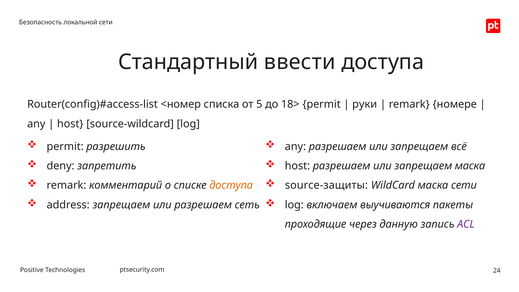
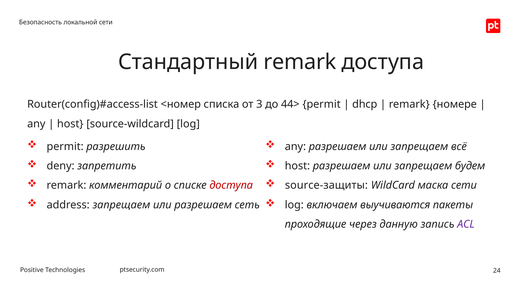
Стандартный ввести: ввести -> remark (300, 62)
5: 5 -> 3 (259, 104)
18>: 18> -> 44> (290, 104)
руки: руки -> dhcp (365, 104)
запрещаем маска: маска -> будем (470, 166)
доступа colour: orange -> red (231, 185)
